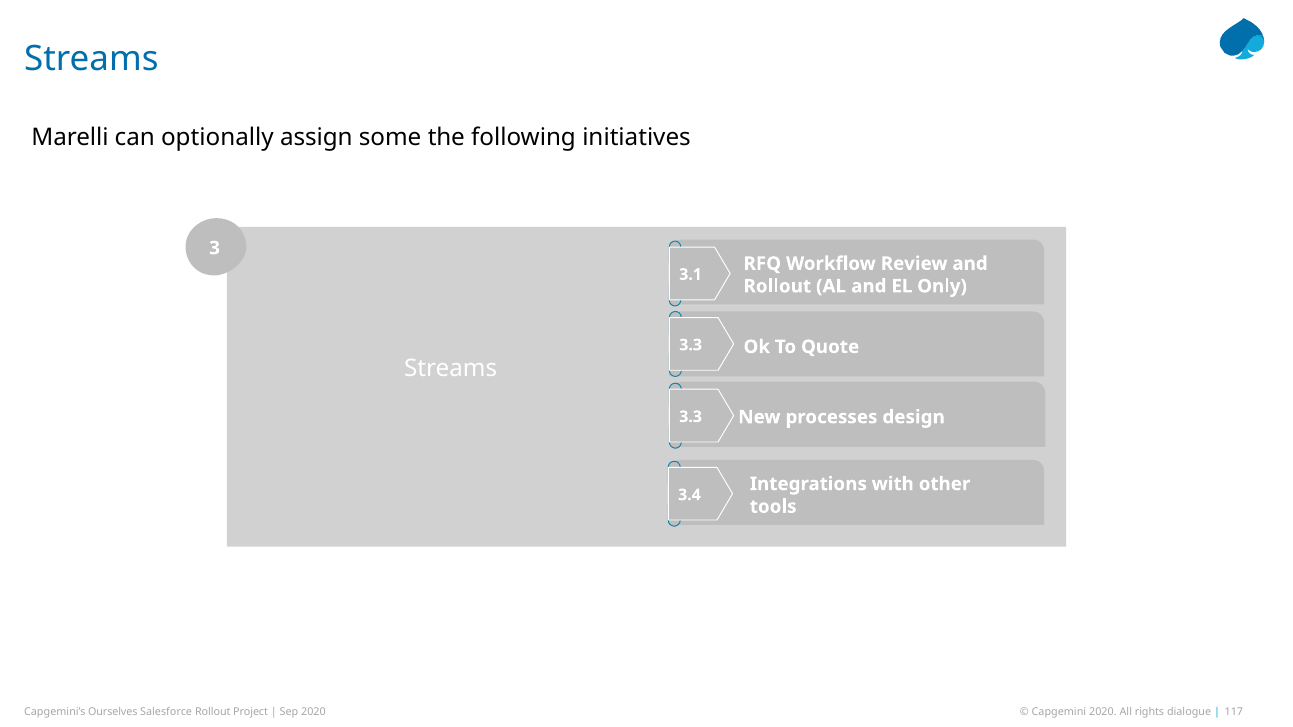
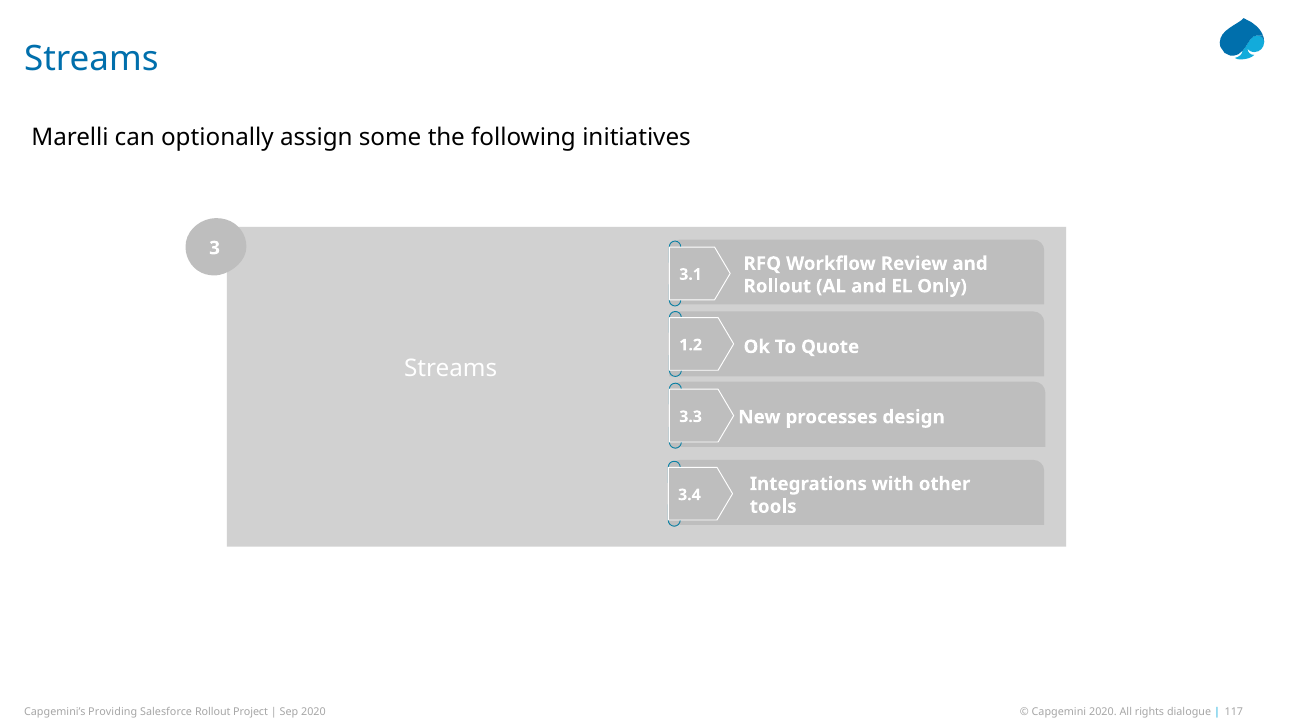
3.3: 3.3 -> 1.2 (691, 345)
Ourselves: Ourselves -> Providing (113, 713)
